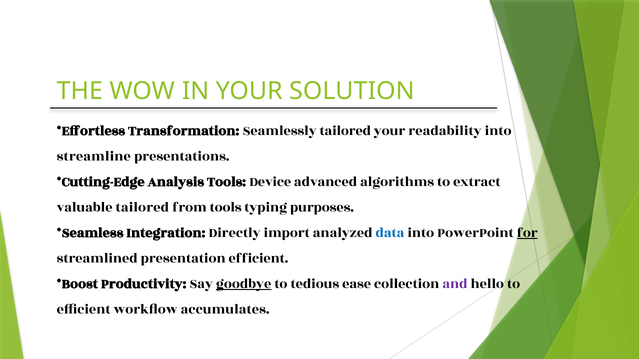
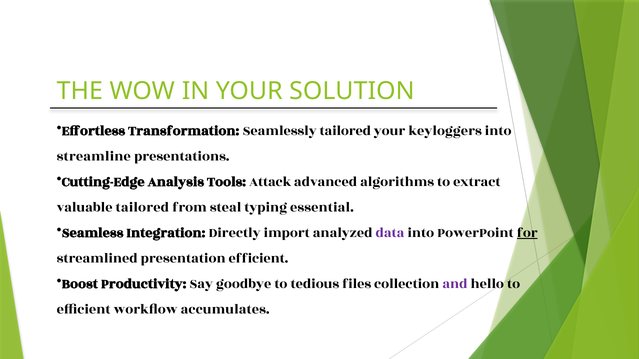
readability: readability -> keyloggers (445, 131)
Device: Device -> Attack (270, 182)
from tools: tools -> steal (226, 207)
purposes: purposes -> essential (322, 207)
data colour: blue -> purple (390, 233)
goodbye underline: present -> none (244, 284)
ease: ease -> files (357, 284)
